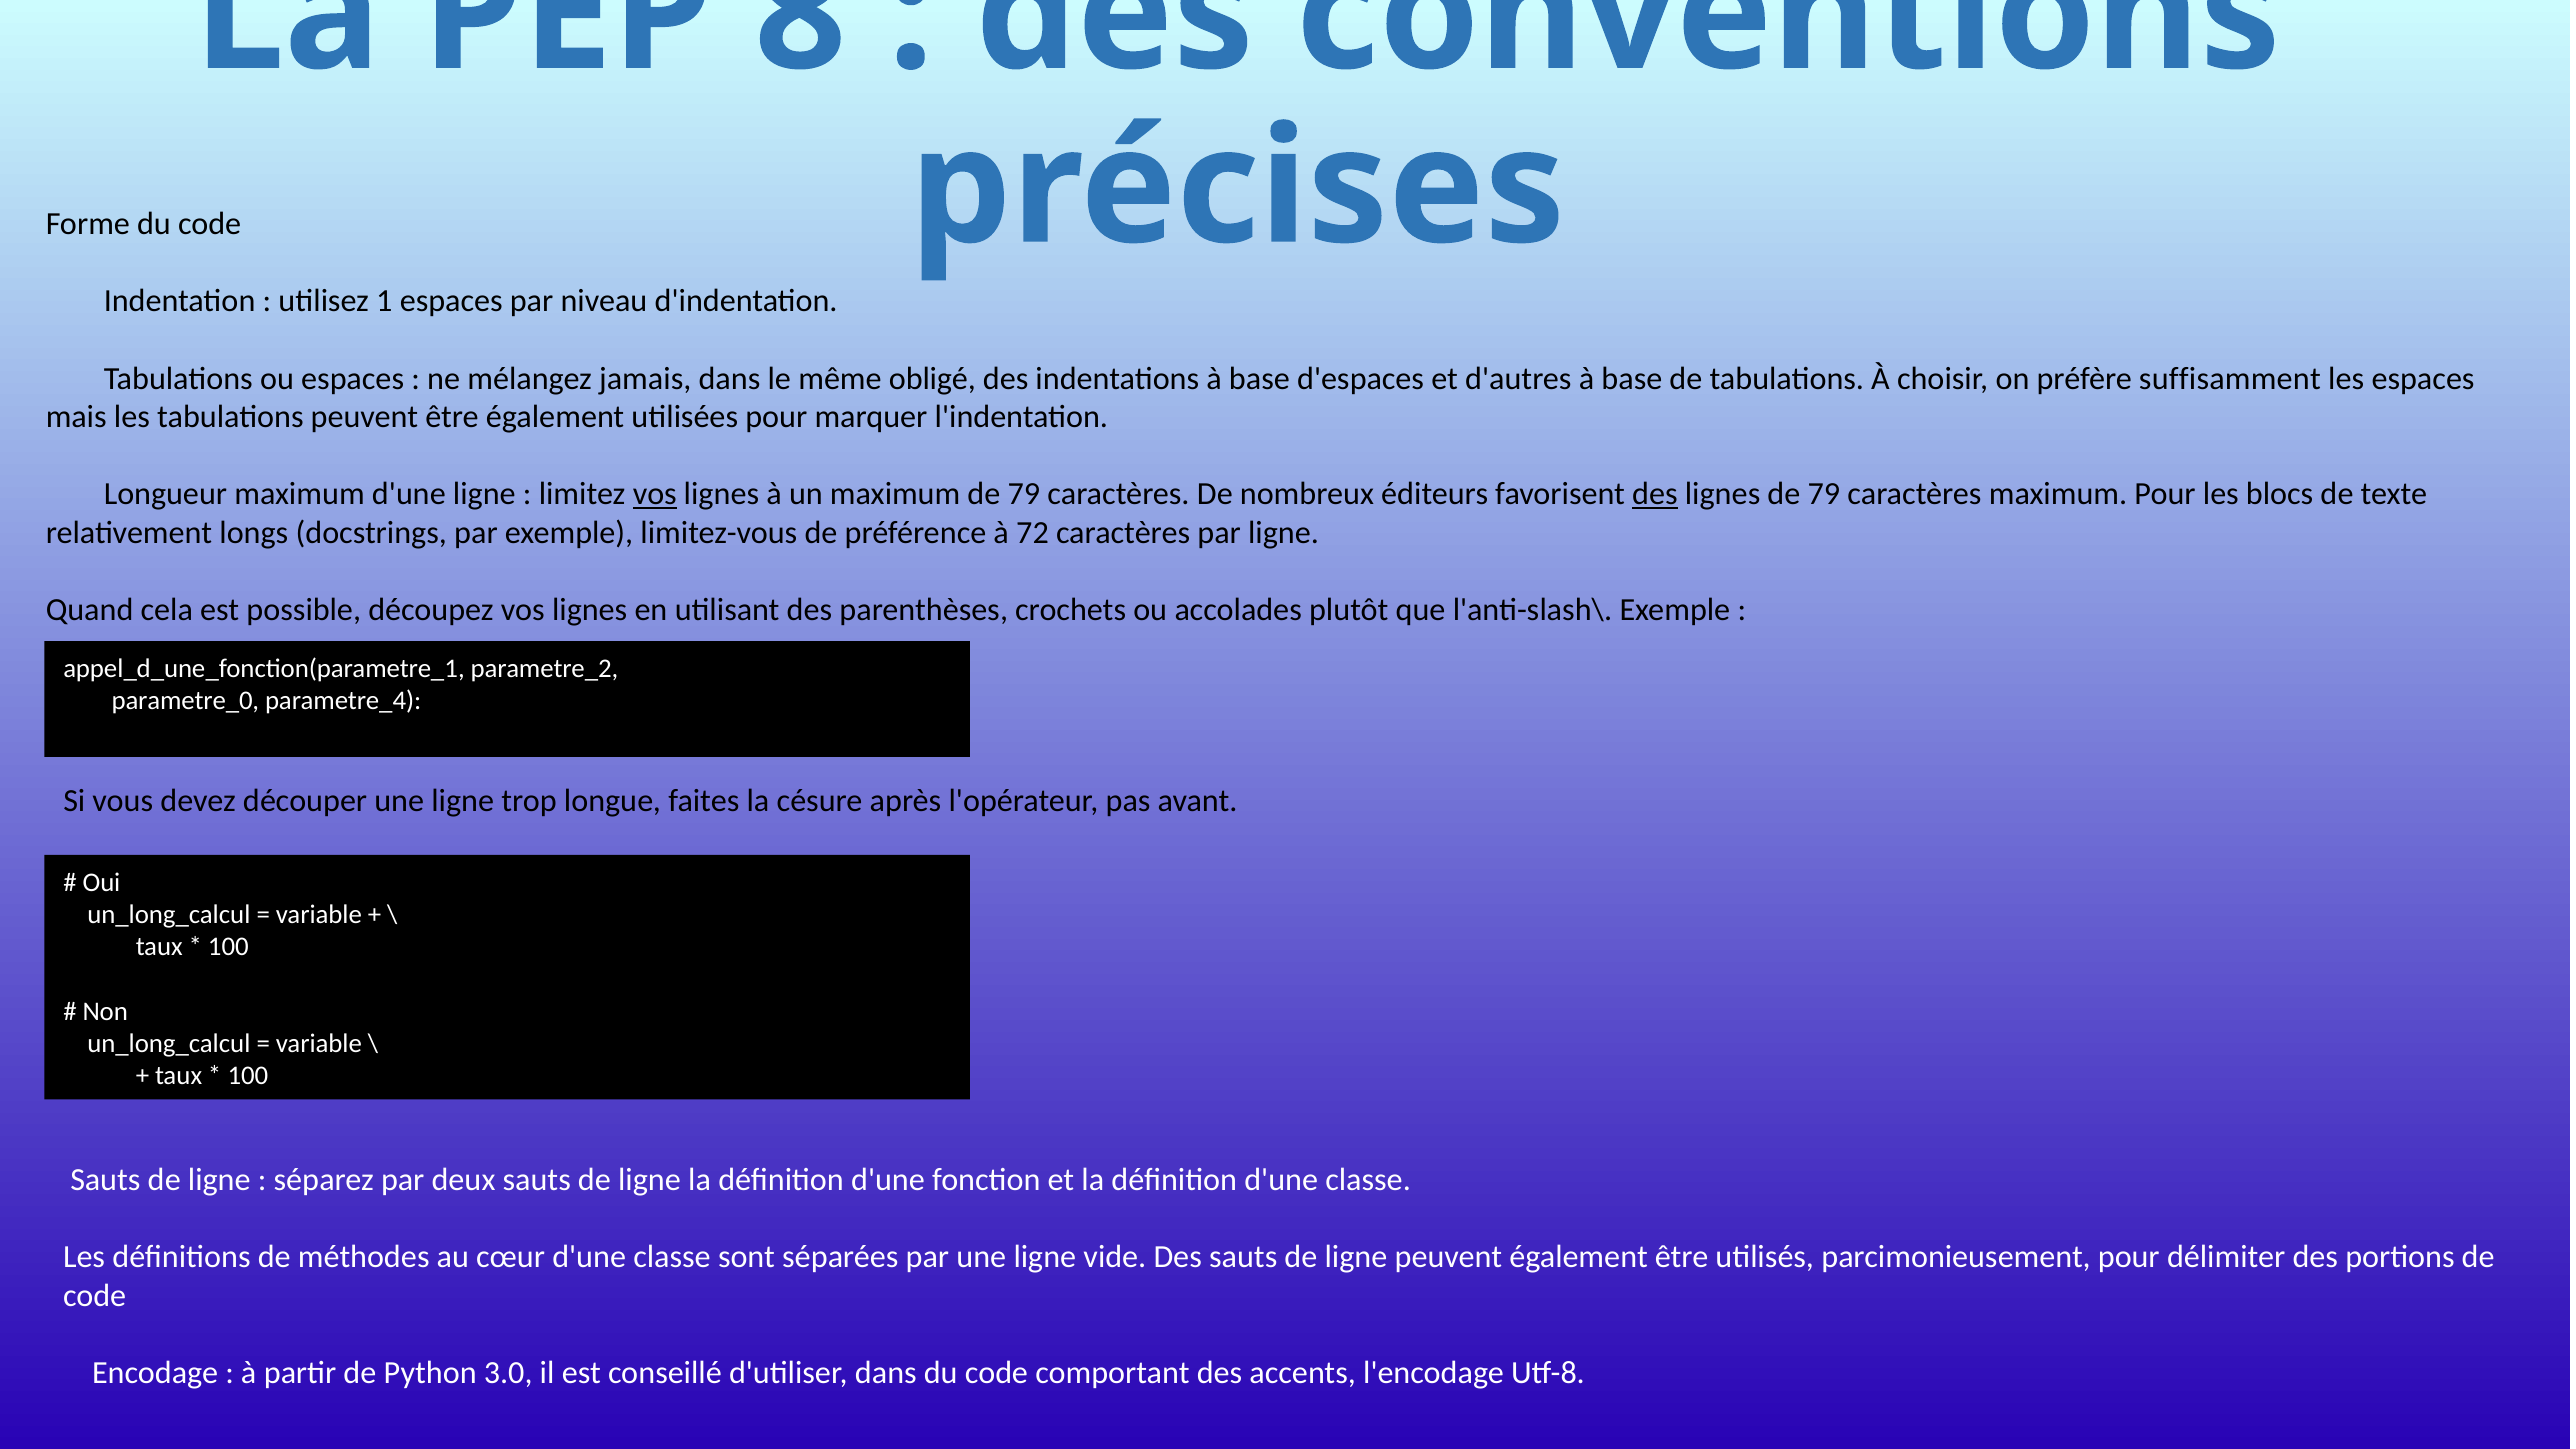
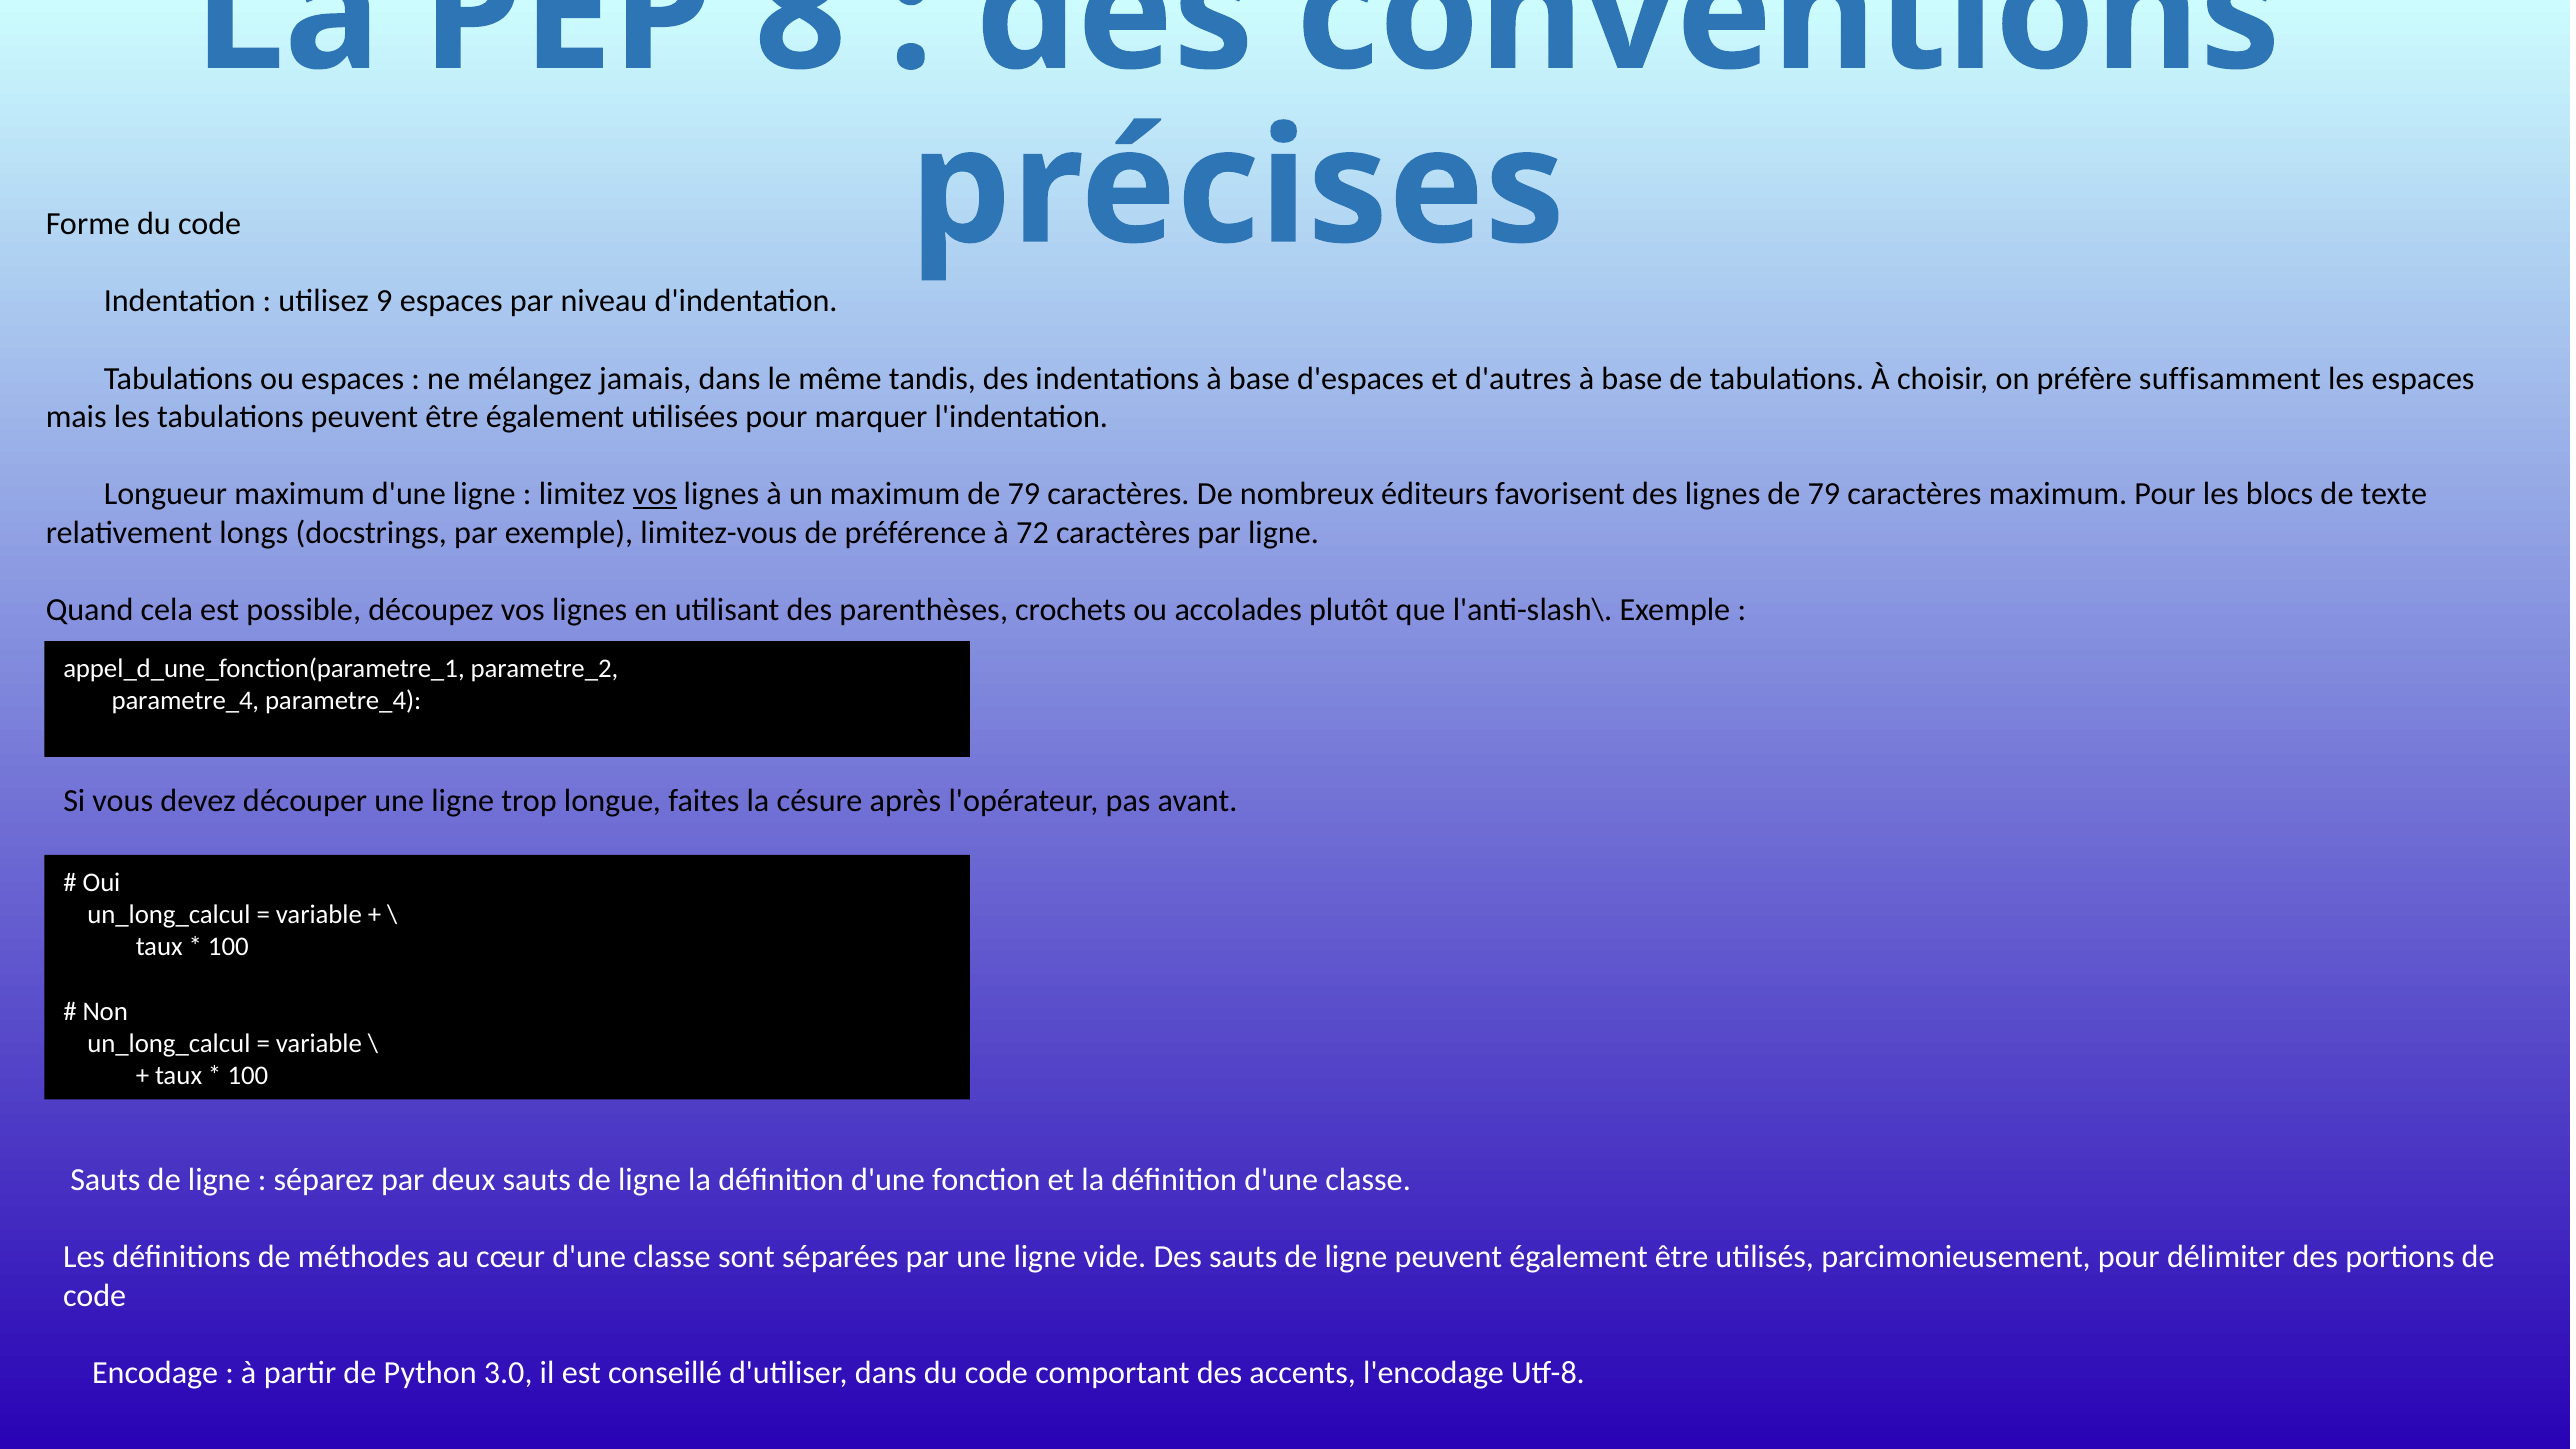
1: 1 -> 9 (384, 301)
obligé: obligé -> tandis (932, 378)
des underline: present -> none (1655, 494)
parametre_0: parametre_0 -> parametre_4 (185, 701)
